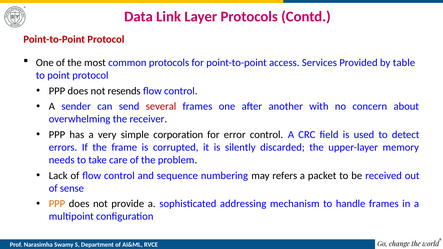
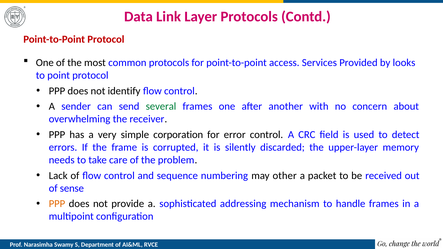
table: table -> looks (404, 63)
resends: resends -> identify (124, 91)
several colour: red -> green (161, 106)
refers: refers -> other (285, 176)
